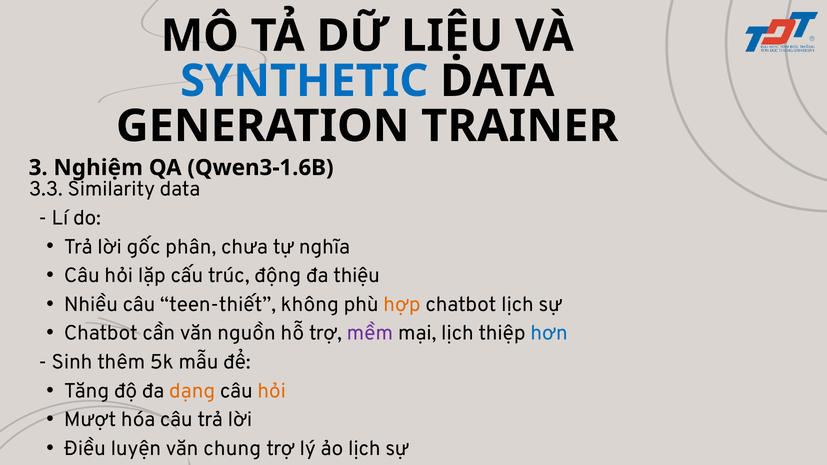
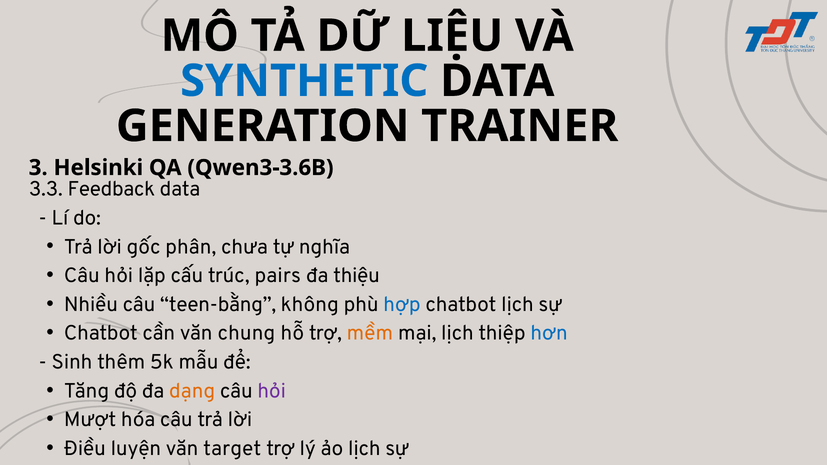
Nghiệm: Nghiệm -> Helsinki (98, 168)
Qwen3-1.6B: Qwen3-1.6B -> Qwen3-3.6B (260, 168)
Similarity: Similarity -> Feedback (111, 189)
động: động -> pairs (278, 276)
teen-thiết: teen-thiết -> teen-bằng (218, 304)
hợp colour: orange -> blue (402, 304)
nguồn: nguồn -> chung (246, 333)
mềm colour: purple -> orange (370, 333)
hỏi colour: orange -> purple (272, 391)
chung: chung -> target (232, 449)
